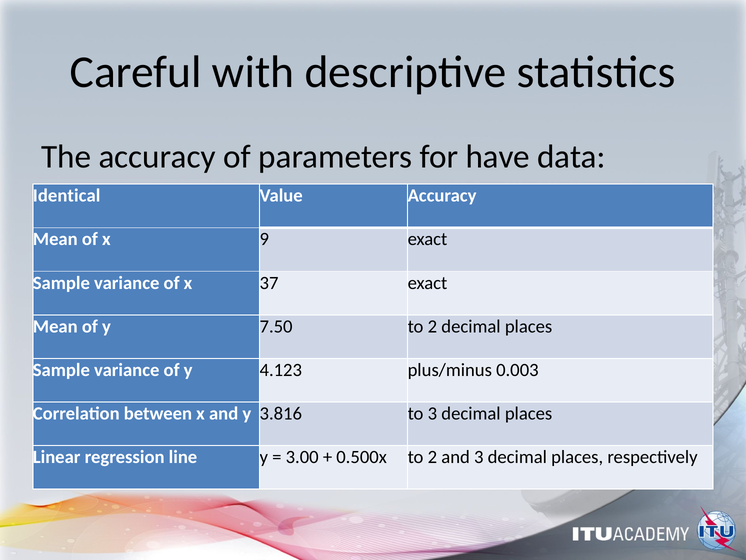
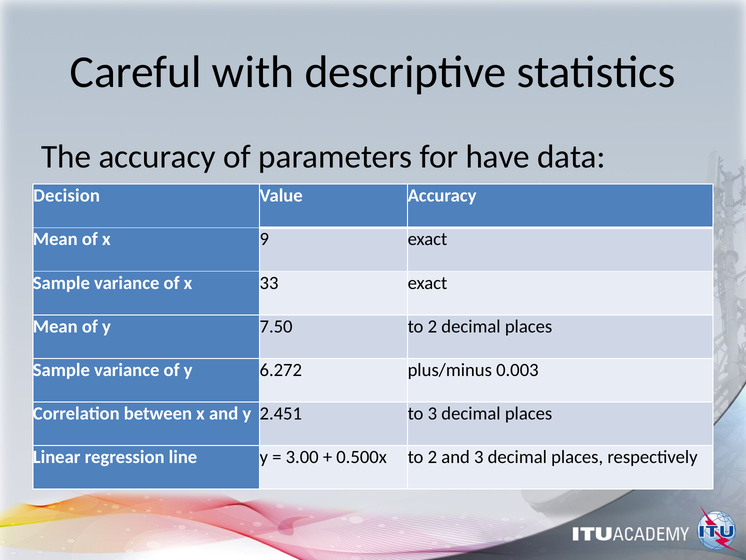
Identical: Identical -> Decision (67, 196)
37: 37 -> 33 (269, 283)
4.123: 4.123 -> 6.272 (281, 370)
3.816: 3.816 -> 2.451 (281, 413)
